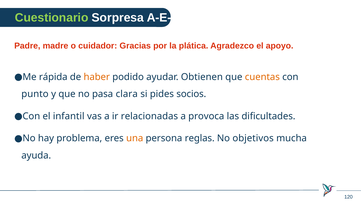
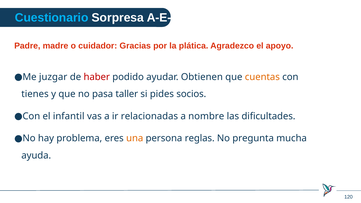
Cuestionario colour: light green -> light blue (52, 18)
rápida: rápida -> juzgar (53, 77)
haber colour: orange -> red (97, 77)
punto: punto -> tienes (35, 94)
clara: clara -> taller (127, 94)
provoca: provoca -> nombre (206, 116)
objetivos: objetivos -> pregunta (253, 138)
